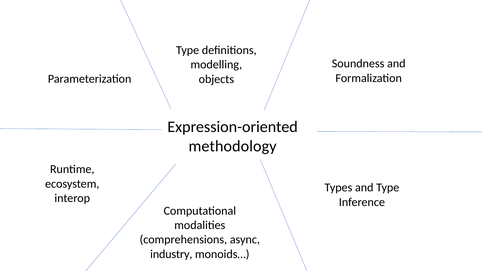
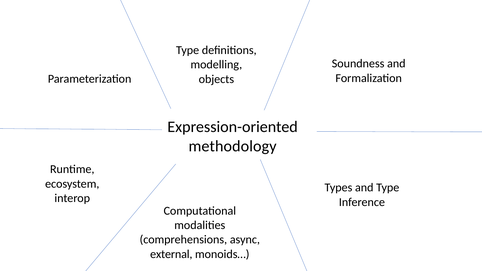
industry: industry -> external (171, 254)
